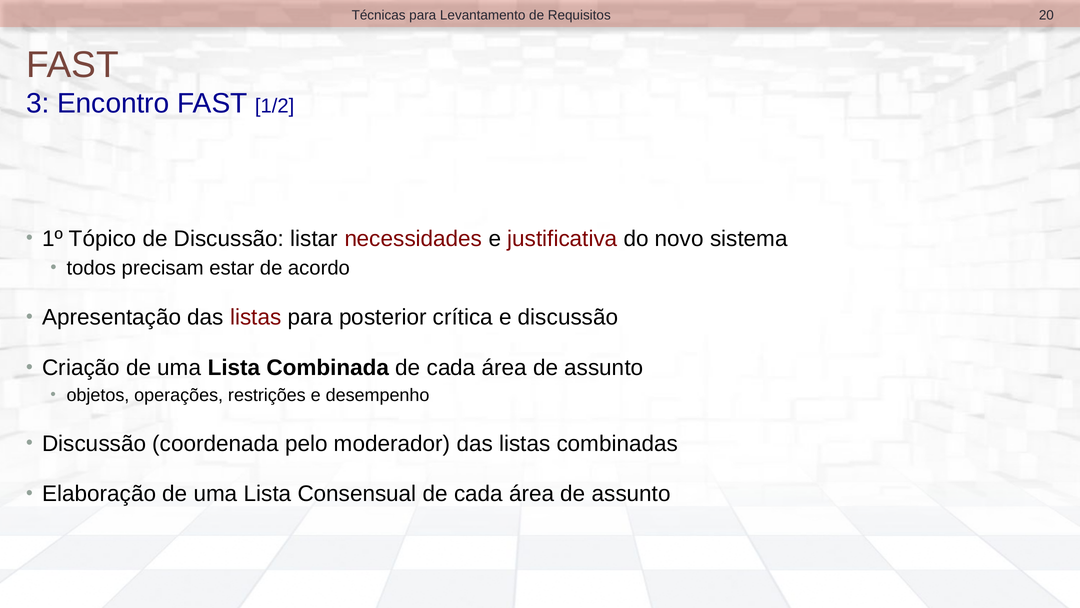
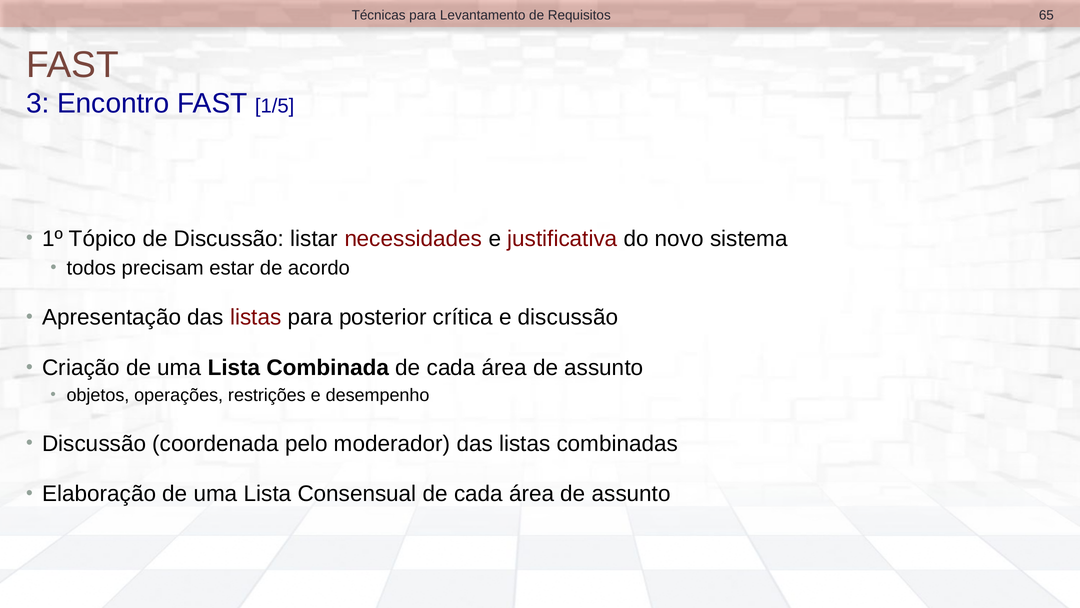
20: 20 -> 65 (1046, 15)
1/2: 1/2 -> 1/5 (275, 106)
